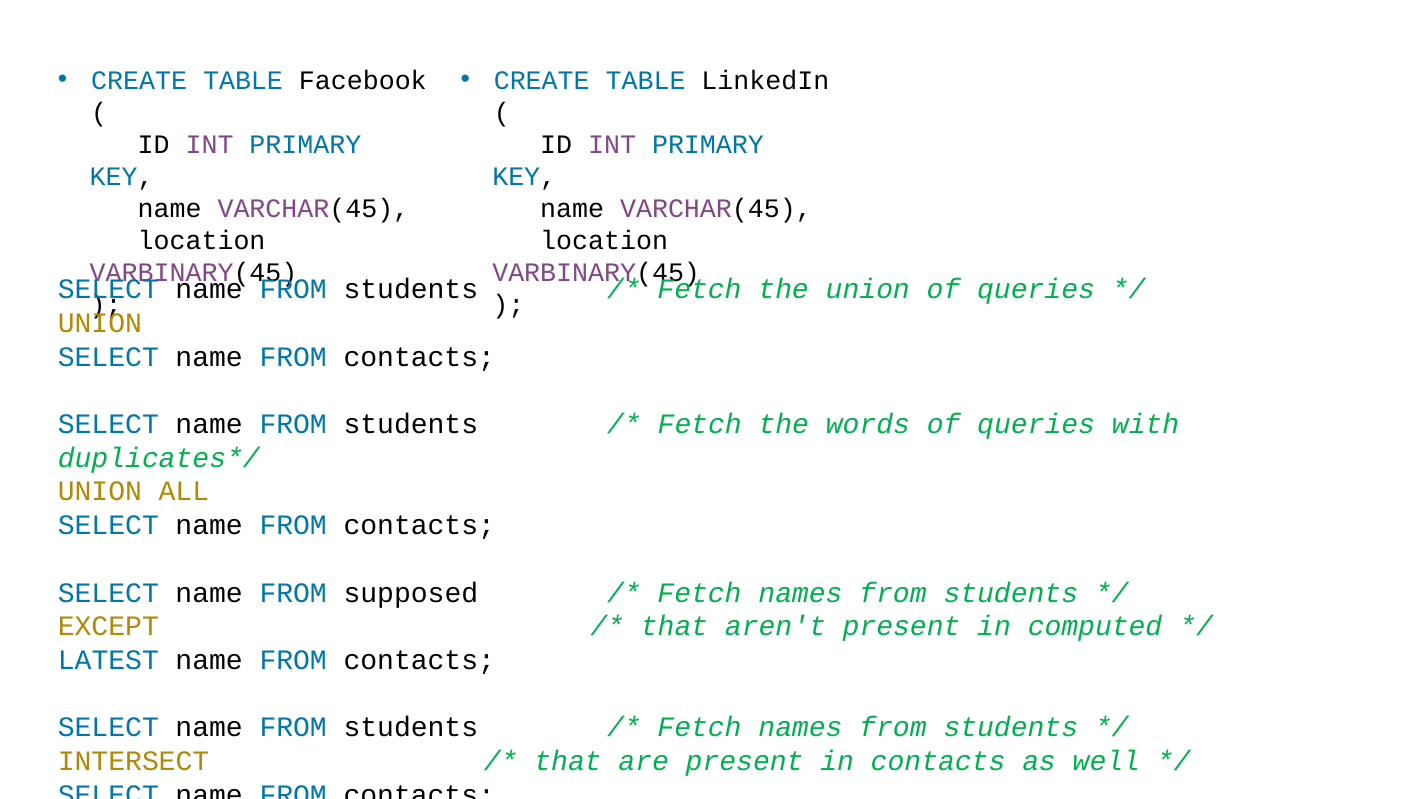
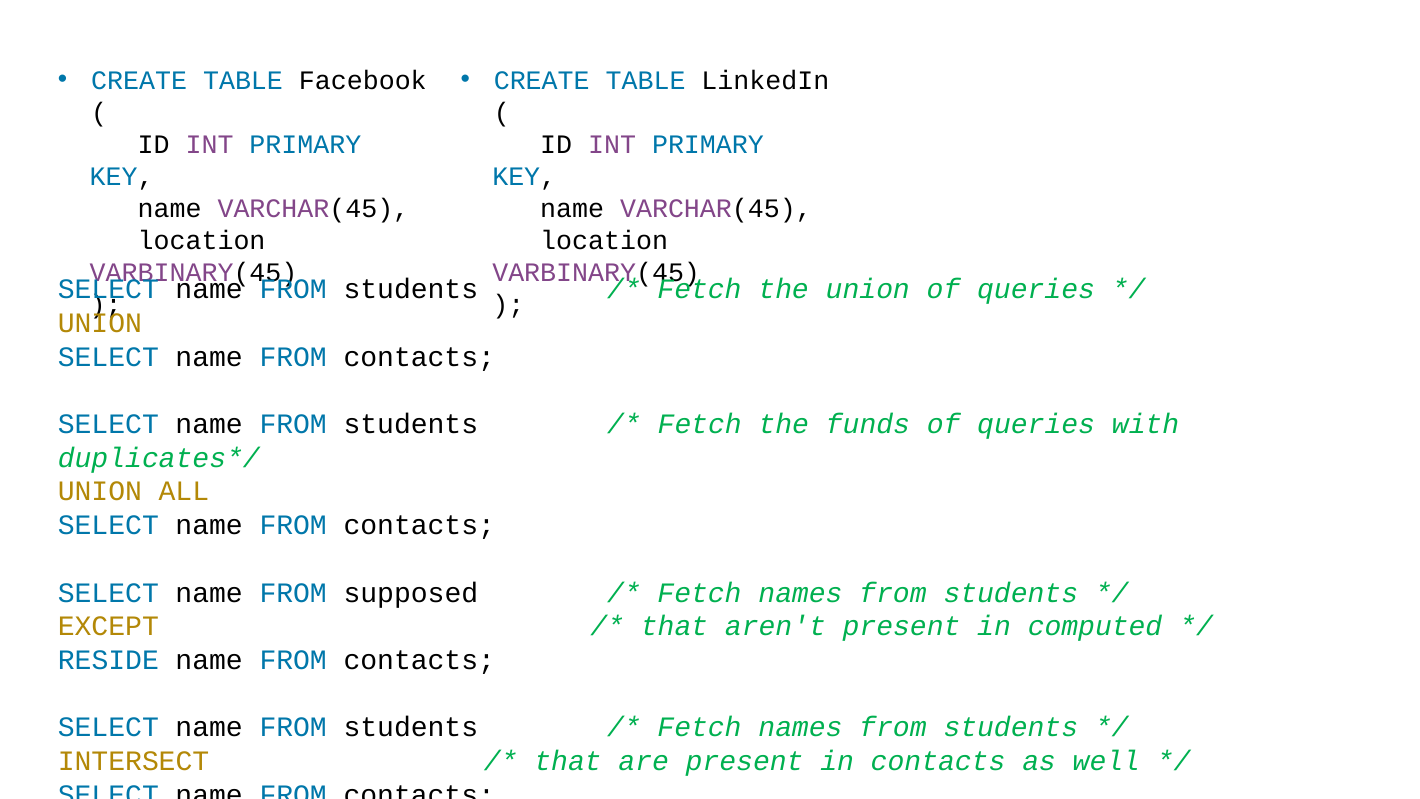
words: words -> funds (868, 424)
LATEST: LATEST -> RESIDE (108, 660)
